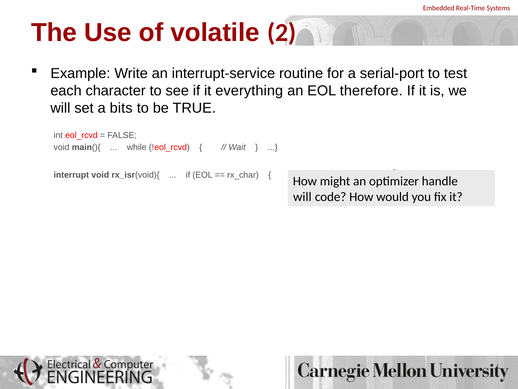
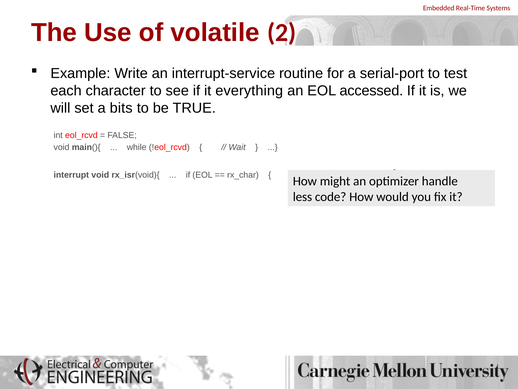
therefore: therefore -> accessed (371, 91)
will: will -> less (302, 197)
